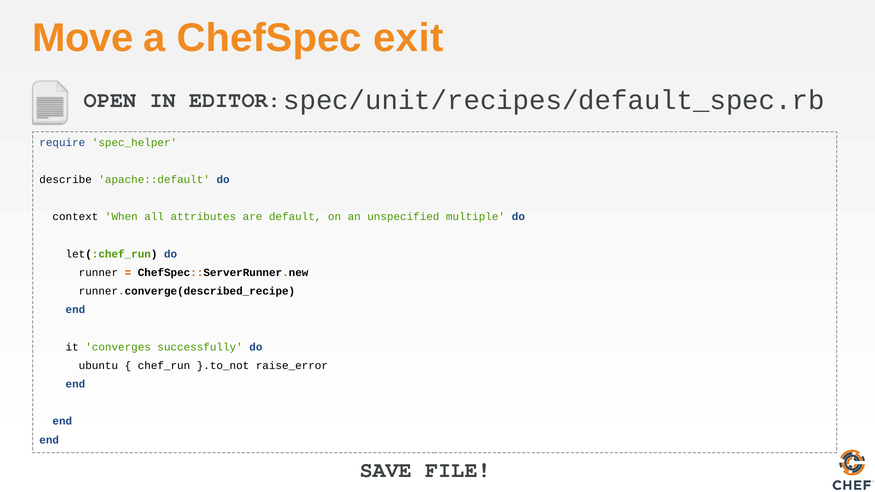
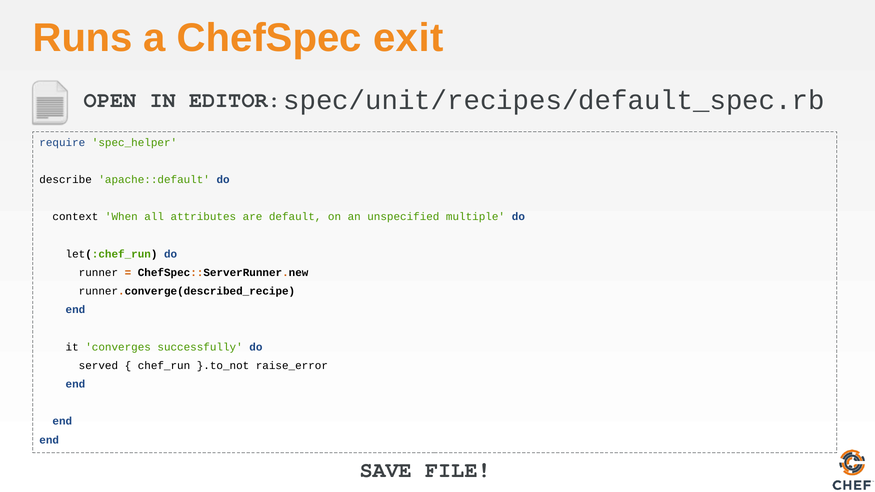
Move: Move -> Runs (83, 38)
ubuntu: ubuntu -> served (98, 366)
